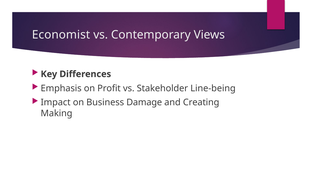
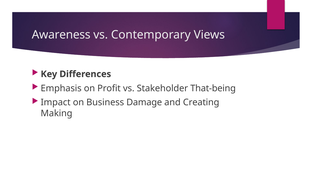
Economist: Economist -> Awareness (61, 35)
Line-being: Line-being -> That-being (213, 88)
